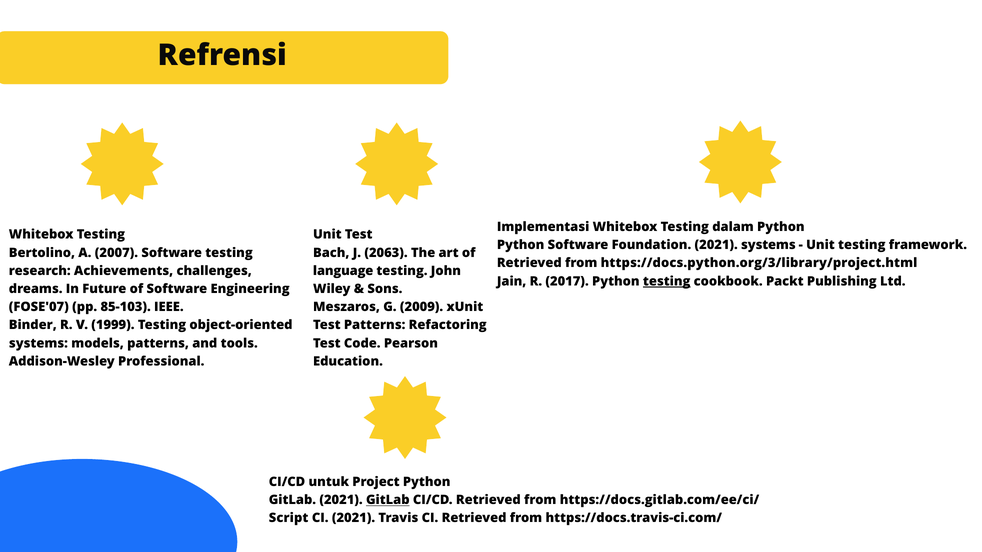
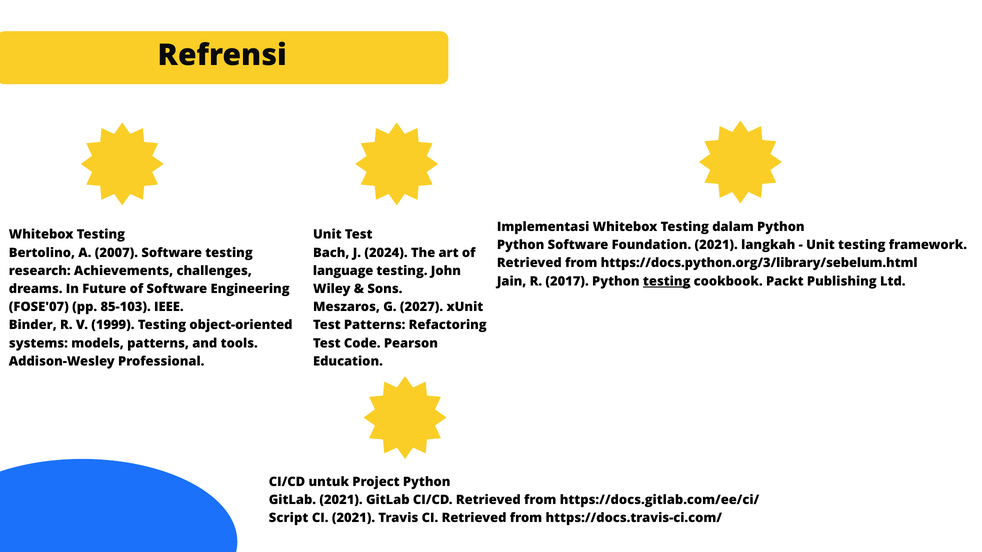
2021 systems: systems -> langkah (768, 245)
2063: 2063 -> 2024 (386, 253)
https://docs.python.org/3/library/project.html: https://docs.python.org/3/library/project.html -> https://docs.python.org/3/library/sebelum.html (759, 263)
2009: 2009 -> 2027 (422, 307)
GitLab underline: present -> none (388, 500)
